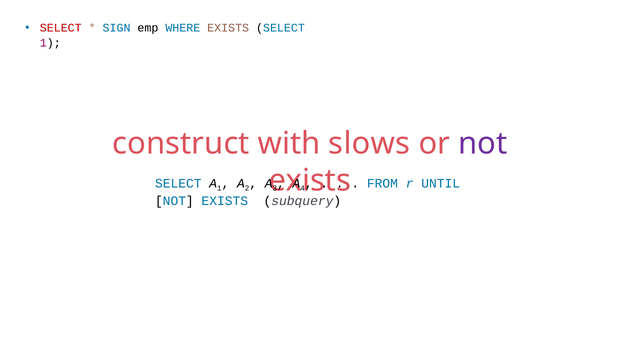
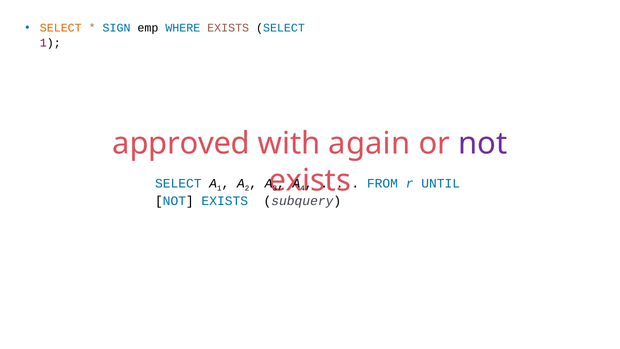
SELECT colour: red -> orange (61, 28)
construct: construct -> approved (181, 143)
slows: slows -> again (369, 143)
